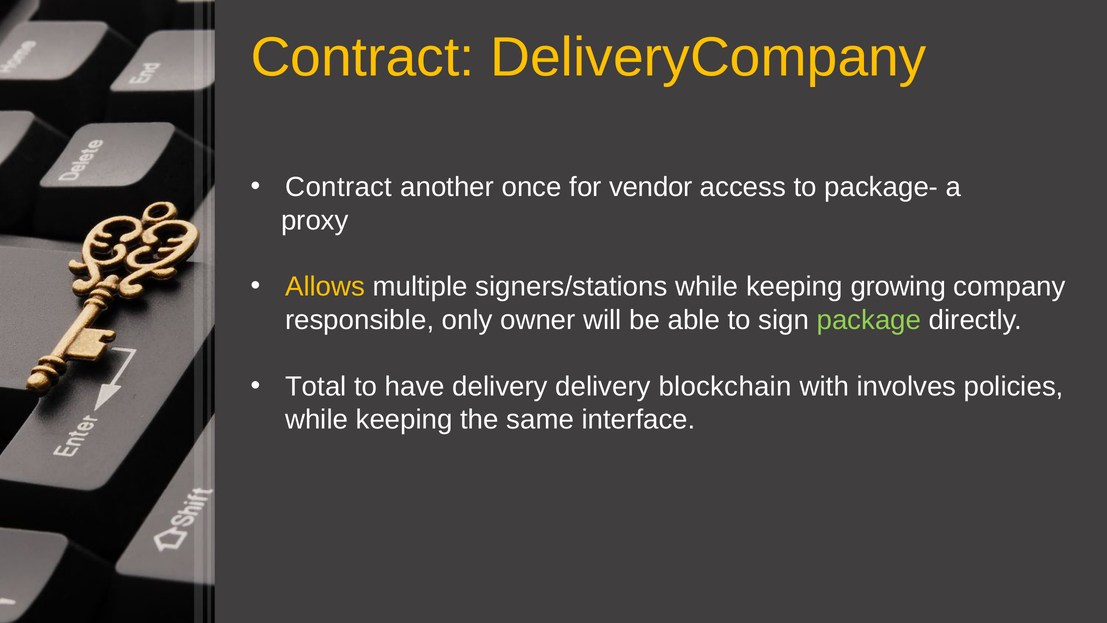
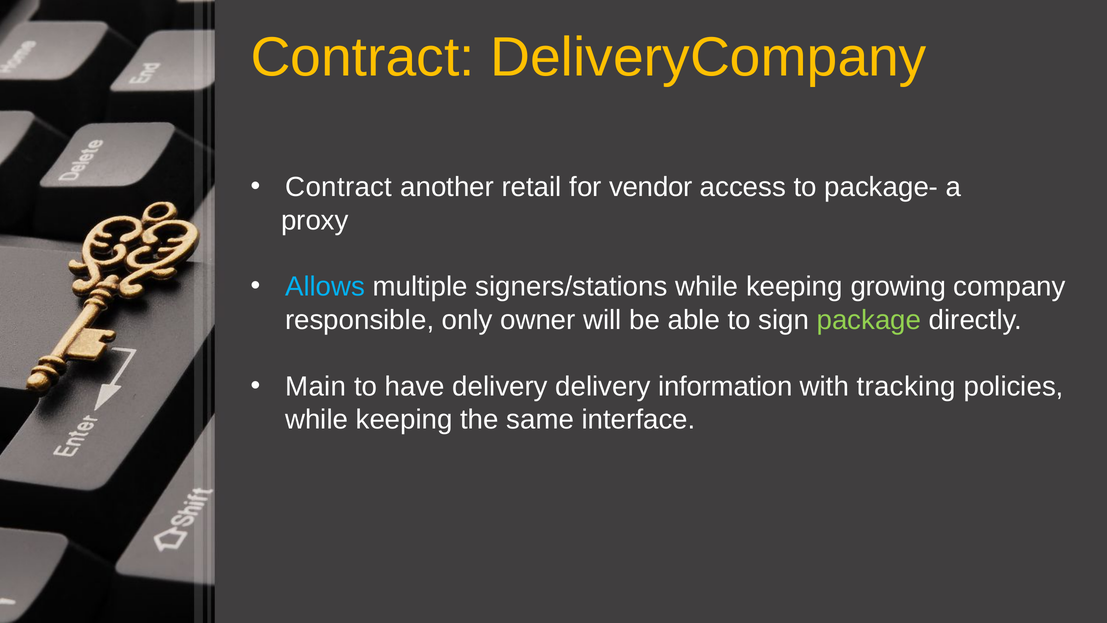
once: once -> retail (532, 187)
Allows colour: yellow -> light blue (325, 287)
Total: Total -> Main (316, 386)
blockchain: blockchain -> information (725, 386)
involves: involves -> tracking (906, 386)
